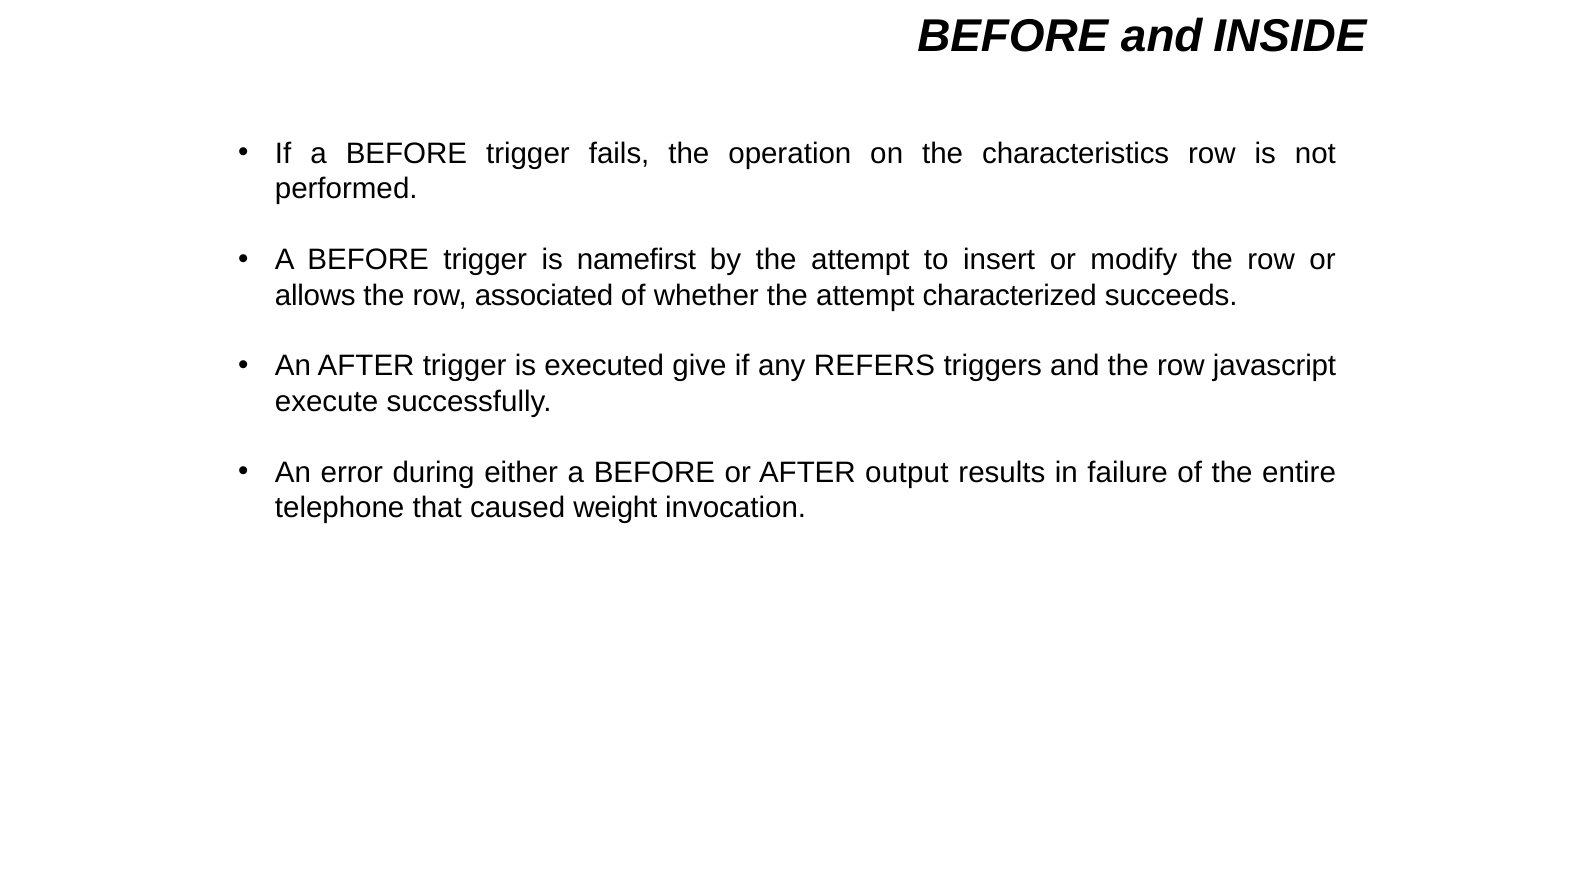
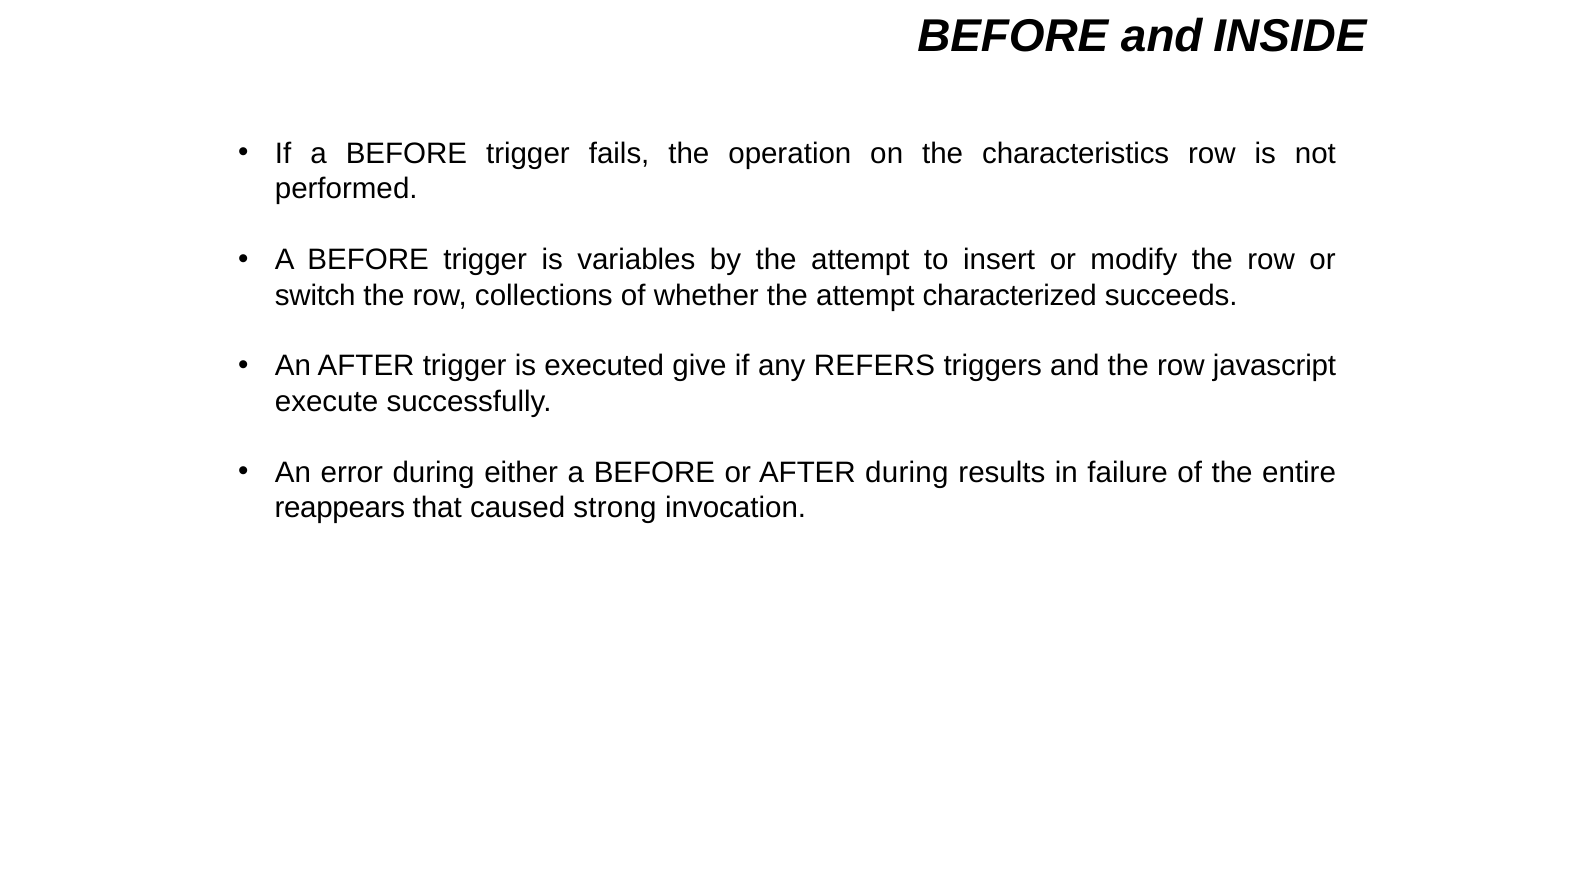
namefirst: namefirst -> variables (636, 260)
allows: allows -> switch (315, 295)
associated: associated -> collections (544, 295)
AFTER output: output -> during (907, 473)
telephone: telephone -> reappears (340, 508)
weight: weight -> strong (615, 508)
